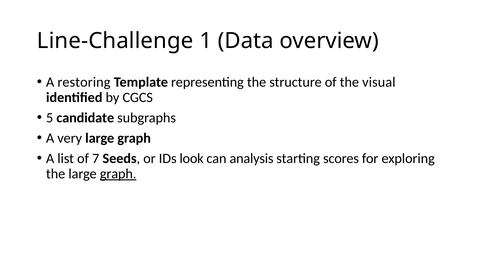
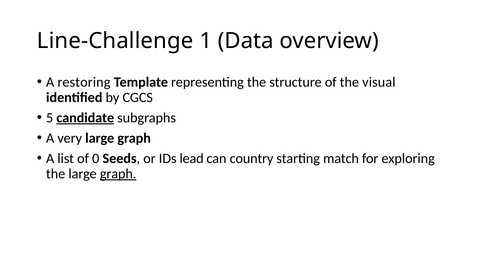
candidate underline: none -> present (85, 118)
7: 7 -> 0 (96, 158)
look: look -> lead (192, 158)
analysis: analysis -> country (252, 158)
scores: scores -> match (341, 158)
